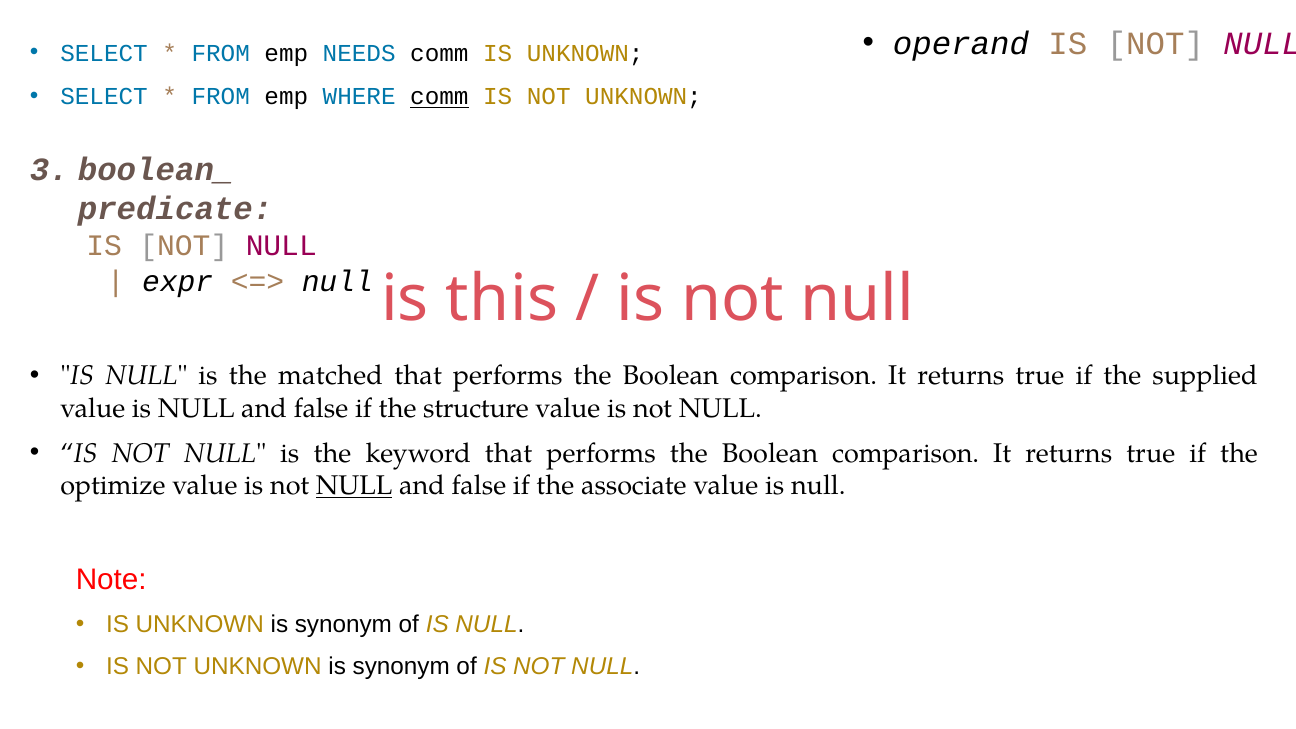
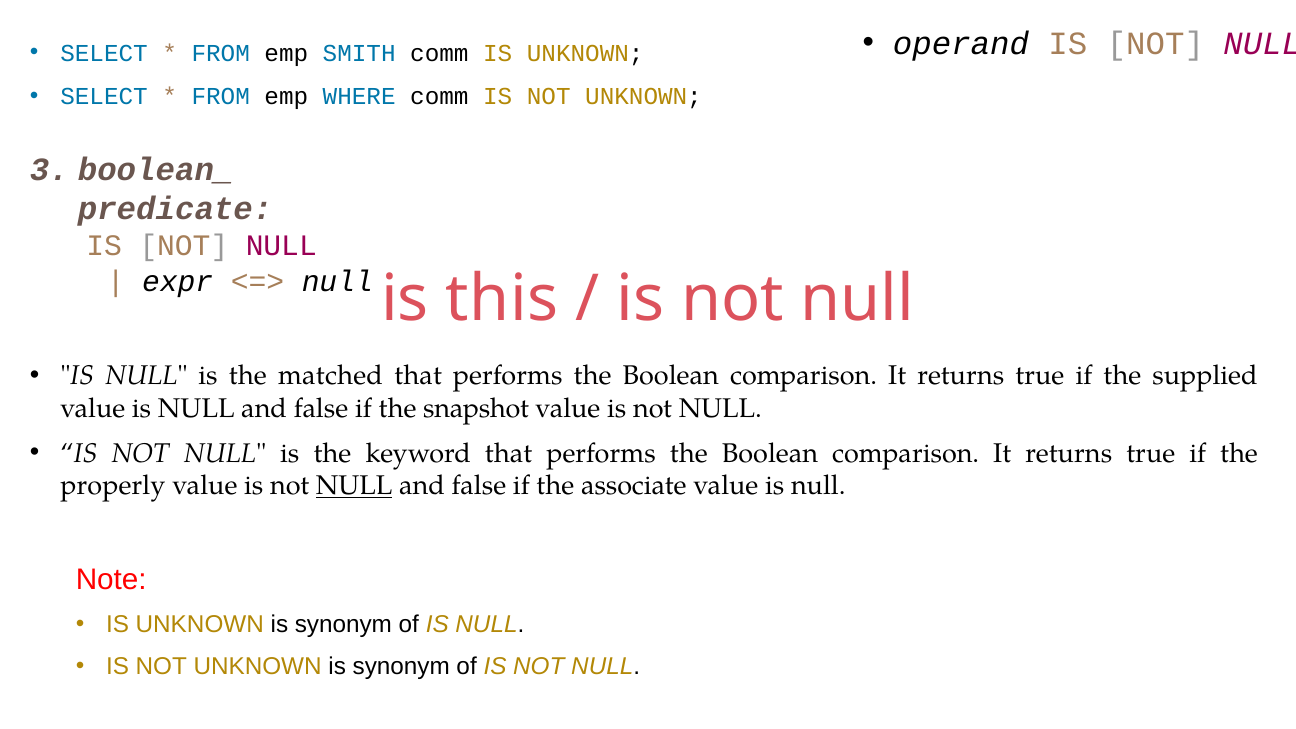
NEEDS: NEEDS -> SMITH (359, 53)
comm underline: present -> none (439, 97)
structure: structure -> snapshot (476, 408)
optimize: optimize -> properly (113, 486)
